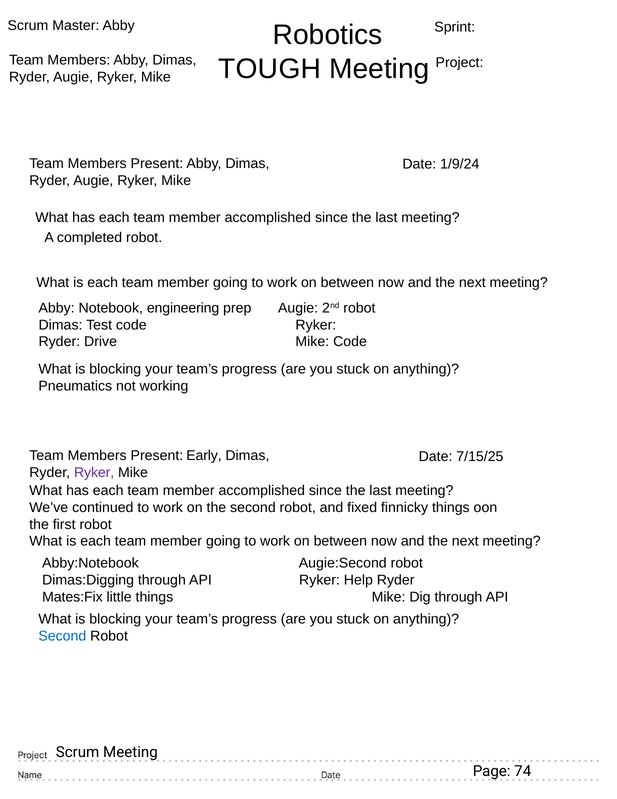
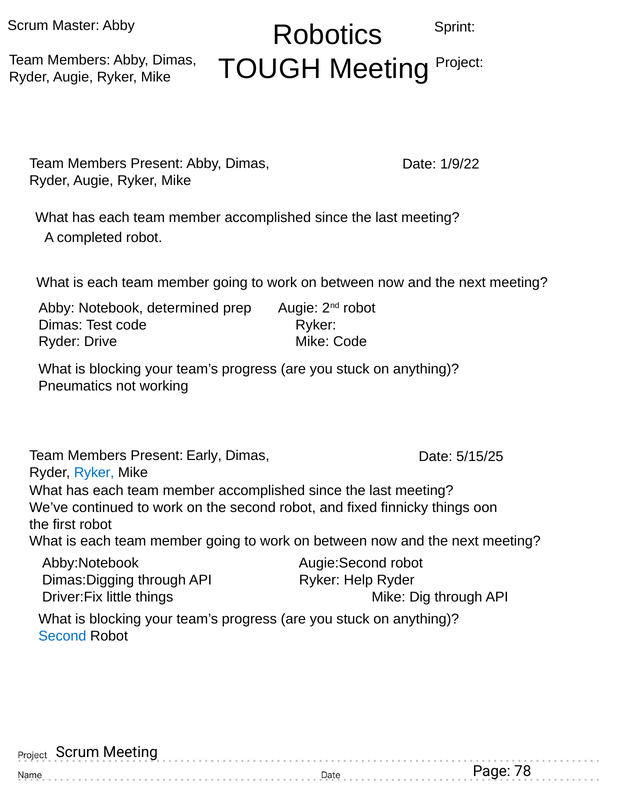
1/9/24: 1/9/24 -> 1/9/22 (460, 164)
engineering: engineering -> determined (183, 308)
7/15/25: 7/15/25 -> 5/15/25 (480, 456)
Ryker colour: purple -> blue (94, 472)
Mates:Fix: Mates:Fix -> Driver:Fix (72, 596)
74: 74 -> 78 (523, 771)
